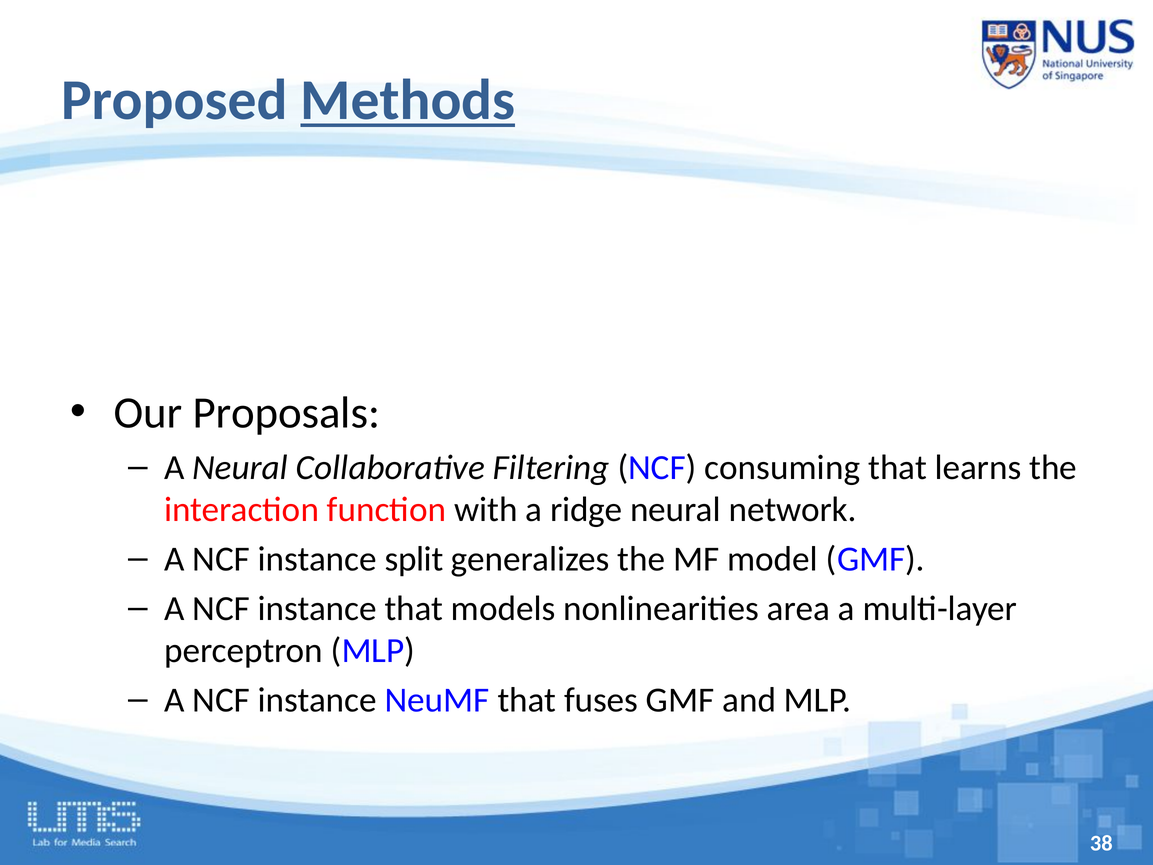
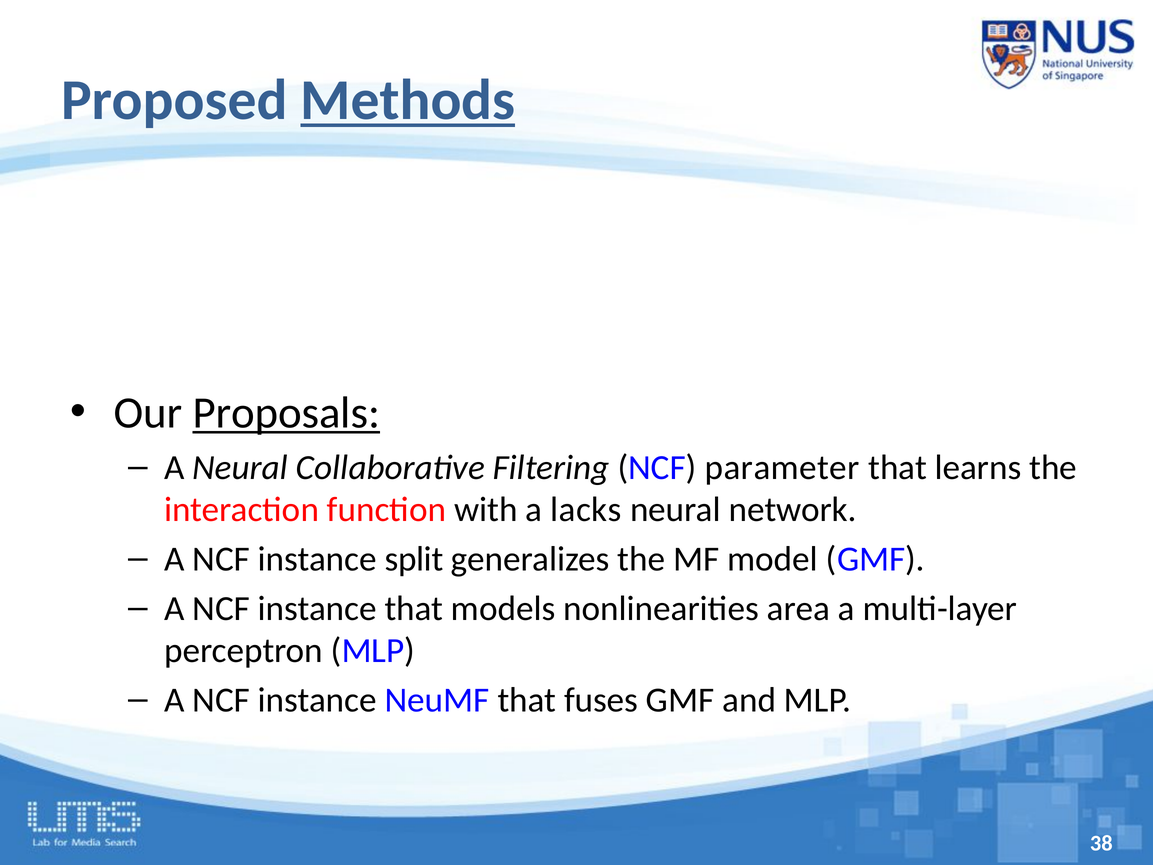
Proposals underline: none -> present (286, 413)
consuming: consuming -> parameter (782, 467)
ridge: ridge -> lacks (586, 510)
